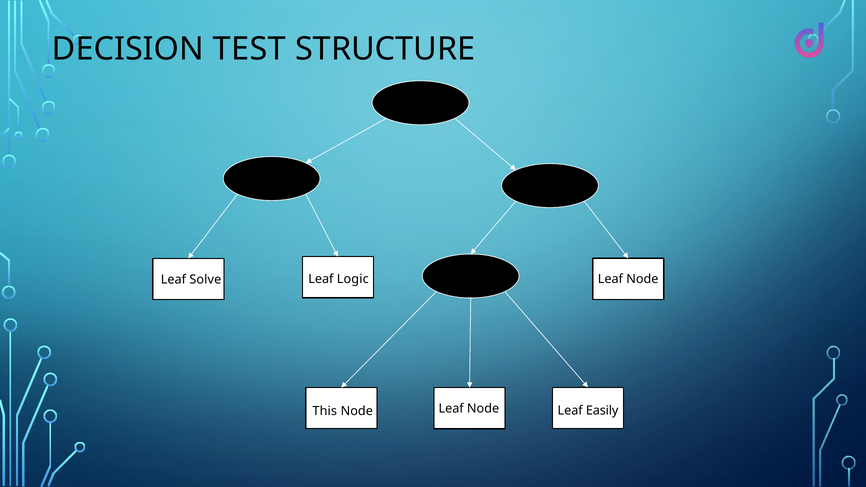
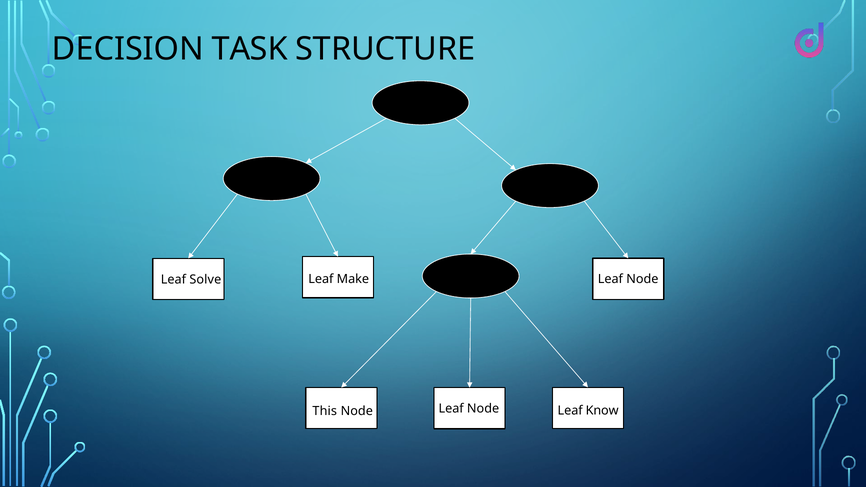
TEST: TEST -> TASK (250, 49)
Logic: Logic -> Make (353, 279)
Leaf Easily: Easily -> Know (602, 411)
